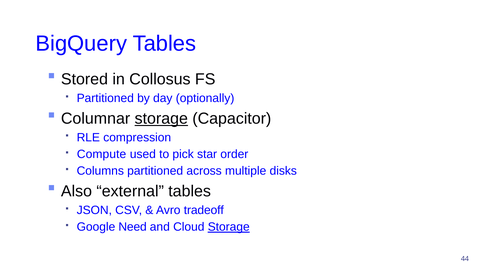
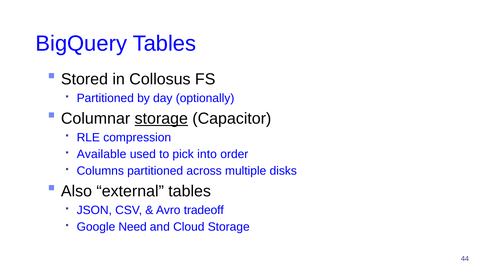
Compute: Compute -> Available (102, 154)
star: star -> into (207, 154)
Storage underline: present -> none (229, 227)
